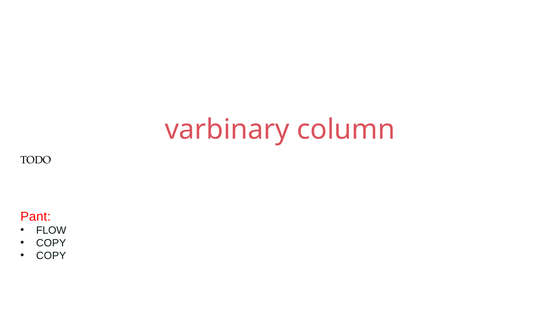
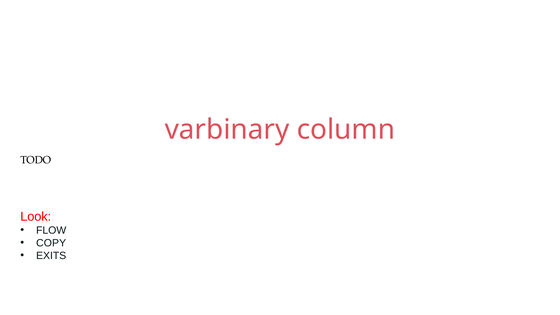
Pant: Pant -> Look (36, 217)
COPY: COPY -> EXITS (51, 256)
